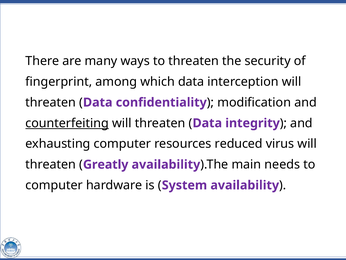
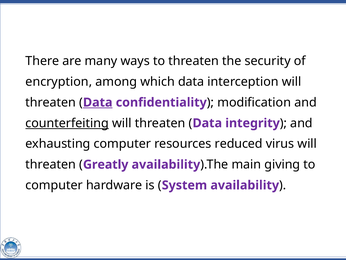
fingerprint: fingerprint -> encryption (59, 82)
Data underline: none -> present (98, 102)
needs: needs -> giving (282, 164)
